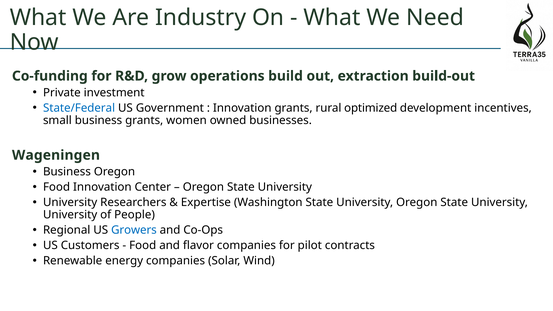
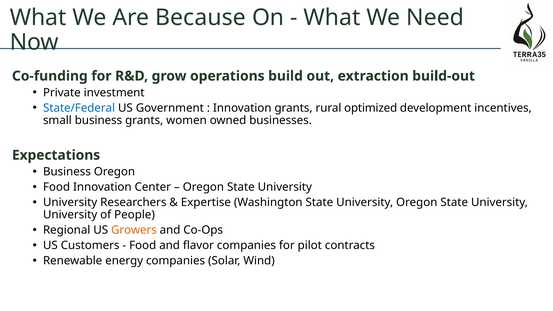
Industry: Industry -> Because (201, 17)
Wageningen: Wageningen -> Expectations (56, 155)
Growers colour: blue -> orange (134, 230)
